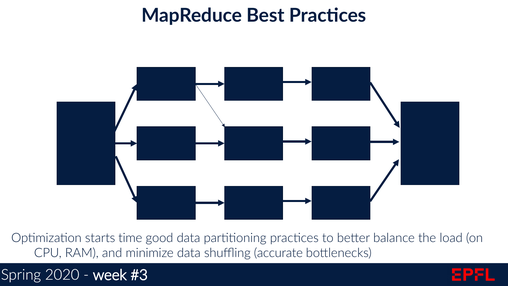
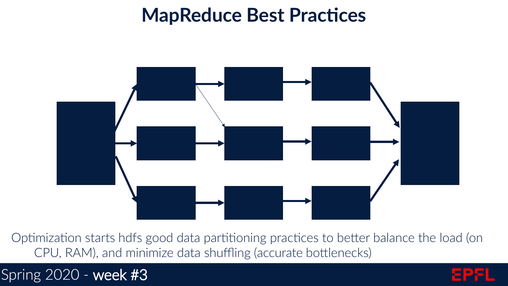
time: time -> hdfs (130, 238)
